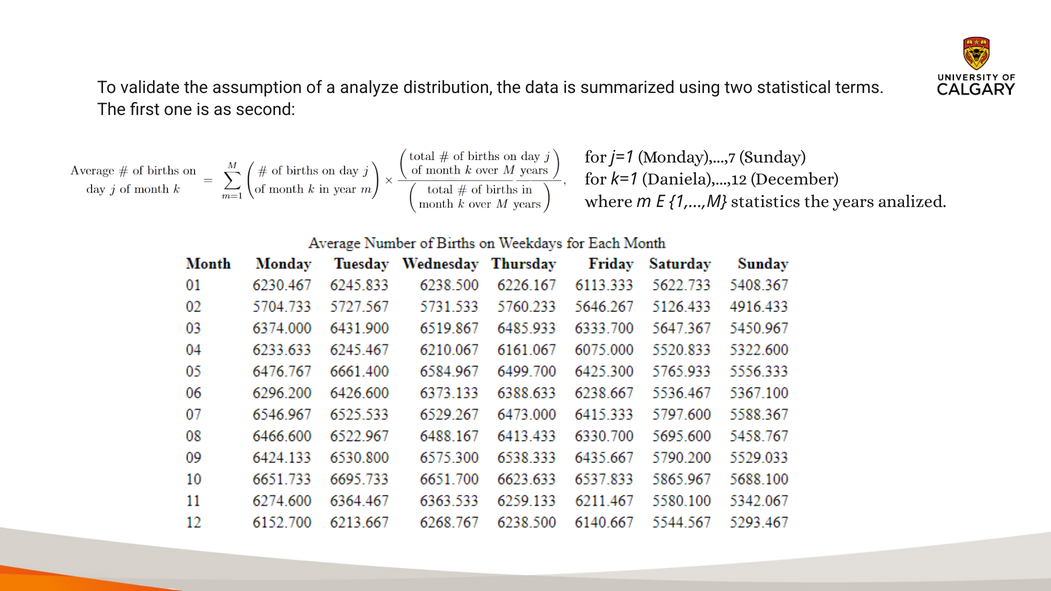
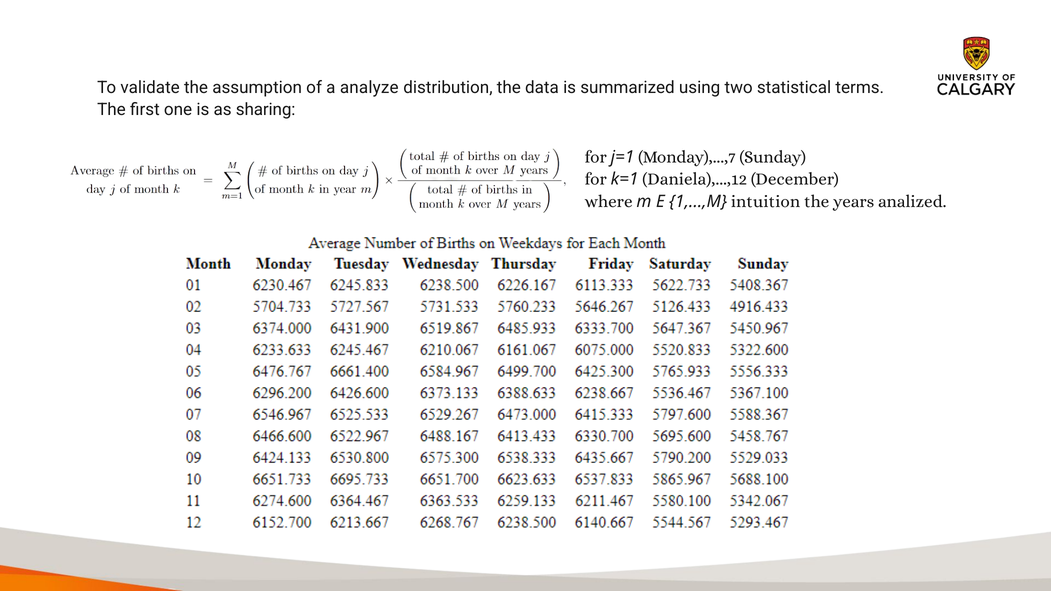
second: second -> sharing (266, 110)
statistics: statistics -> intuition (766, 202)
